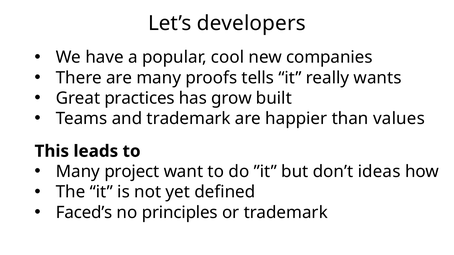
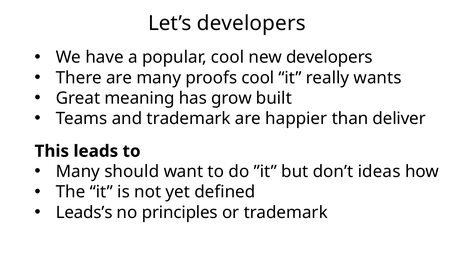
new companies: companies -> developers (329, 57)
proofs tells: tells -> cool (258, 78)
practices: practices -> meaning (140, 98)
values: values -> deliver (399, 119)
project: project -> should (132, 172)
Faced’s: Faced’s -> Leads’s (84, 213)
